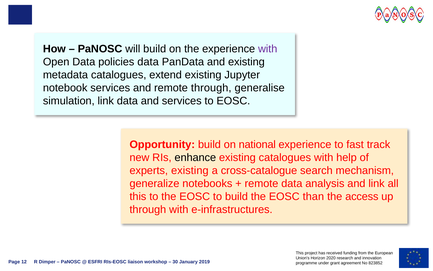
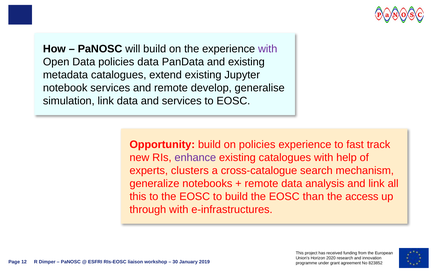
remote through: through -> develop (211, 88)
on national: national -> policies (257, 144)
enhance colour: black -> purple (195, 157)
experts existing: existing -> clusters (190, 170)
